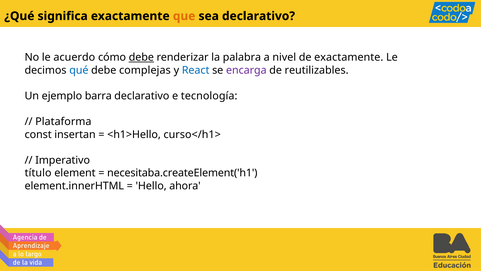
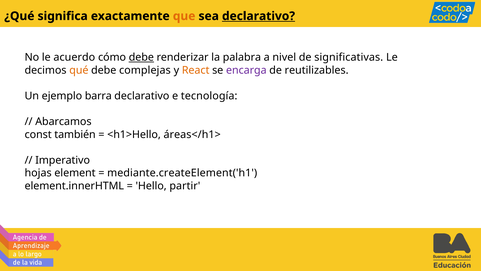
declarativo underline: none -> present (259, 16)
de exactamente: exactamente -> significativas (349, 57)
qué colour: blue -> orange (79, 70)
React colour: blue -> orange (196, 70)
Plataforma: Plataforma -> Abarcamos (63, 121)
insertan: insertan -> también (75, 134)
curso</h1>: curso</h1> -> áreas</h1> (192, 134)
título: título -> hojas (38, 173)
necesitaba.createElement('h1: necesitaba.createElement('h1 -> mediante.createElement('h1 (182, 173)
ahora: ahora -> partir (185, 186)
